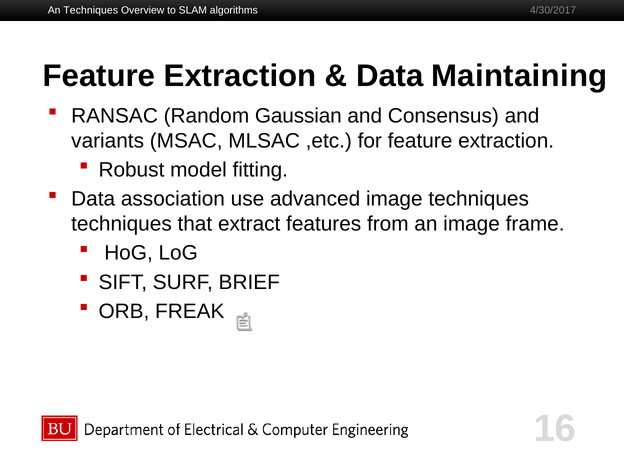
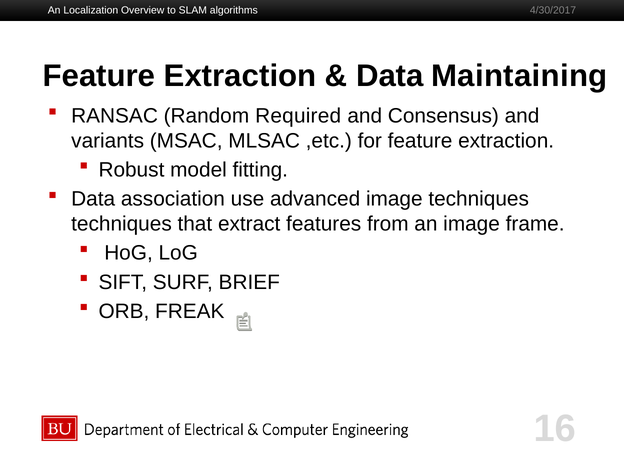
An Techniques: Techniques -> Localization (91, 10)
Gaussian: Gaussian -> Required (298, 116)
